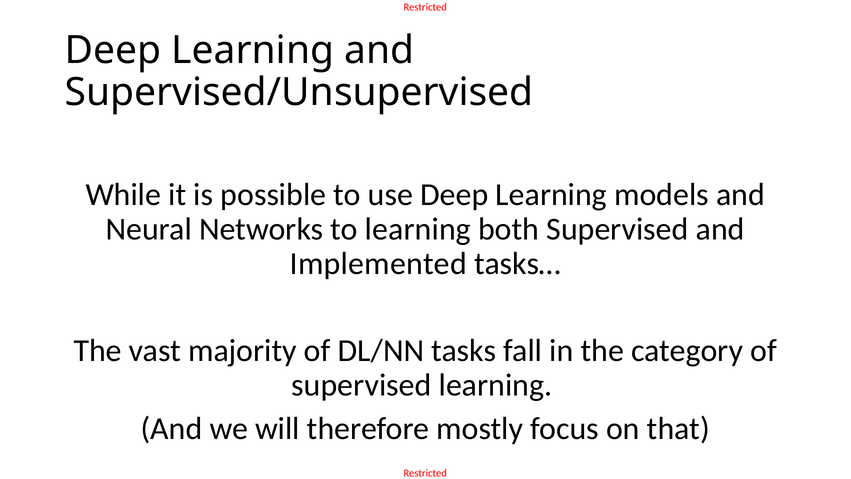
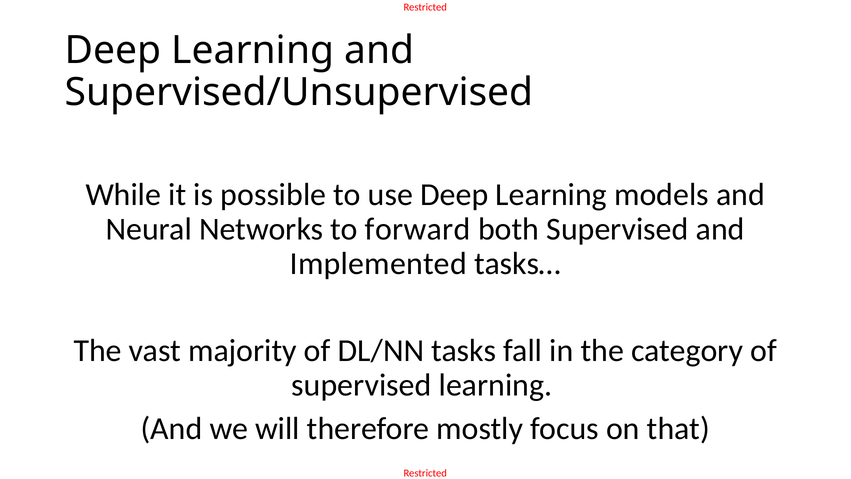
to learning: learning -> forward (418, 229)
